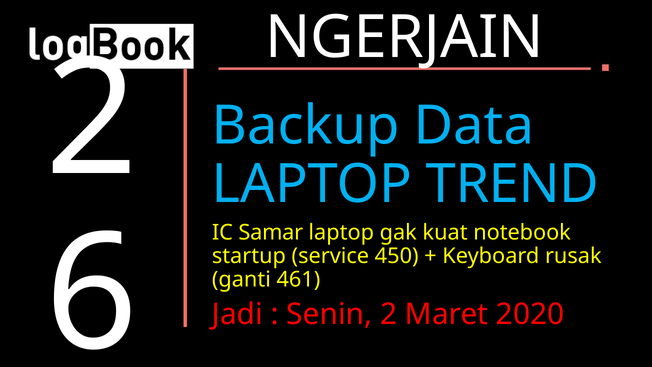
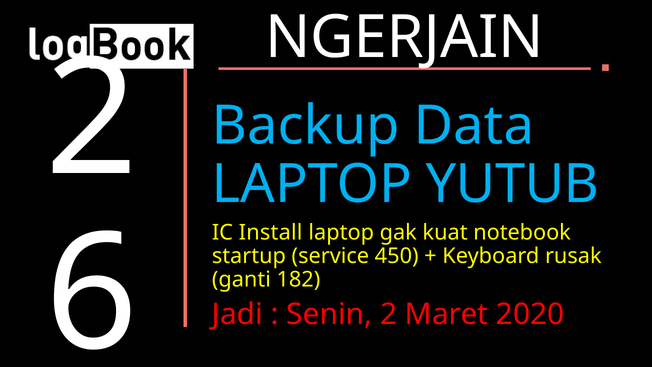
TREND: TREND -> YUTUB (512, 184)
Samar: Samar -> Install (271, 232)
461: 461 -> 182 (298, 279)
